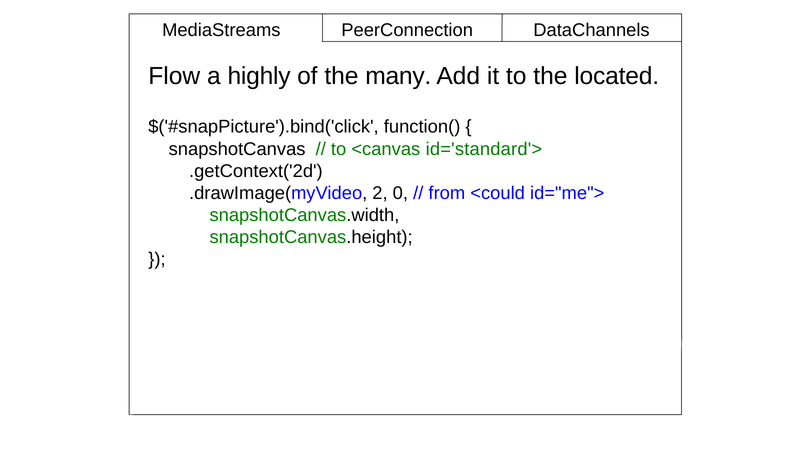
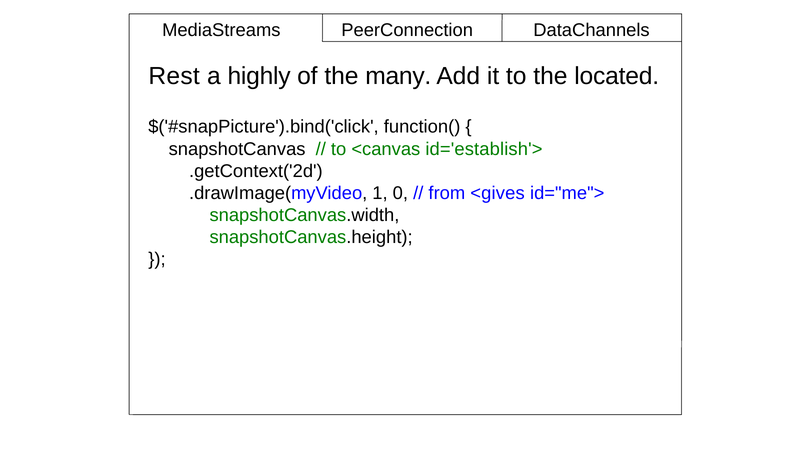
Flow: Flow -> Rest (174, 76)
id='standard'>: id='standard'> -> id='establish'> (484, 149)
2: 2 -> 1 (380, 193)
<could: <could -> <gives (498, 193)
